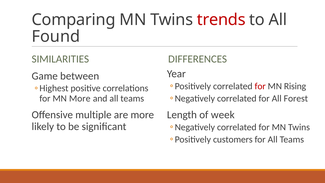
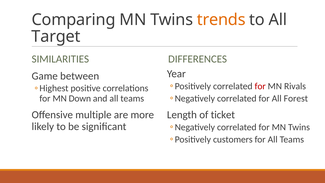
trends colour: red -> orange (221, 20)
Found: Found -> Target (56, 36)
Rising: Rising -> Rivals (295, 86)
MN More: More -> Down (80, 98)
week: week -> ticket (223, 115)
